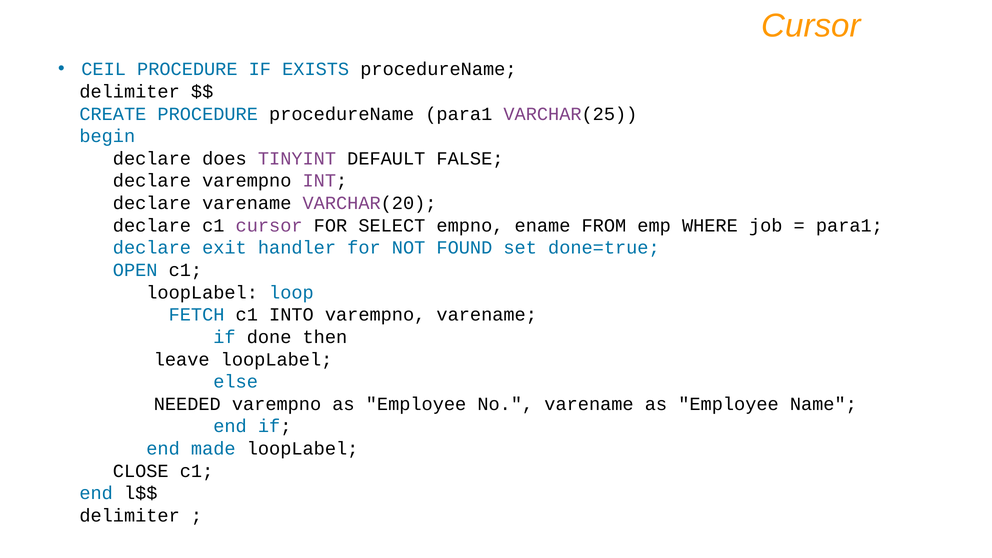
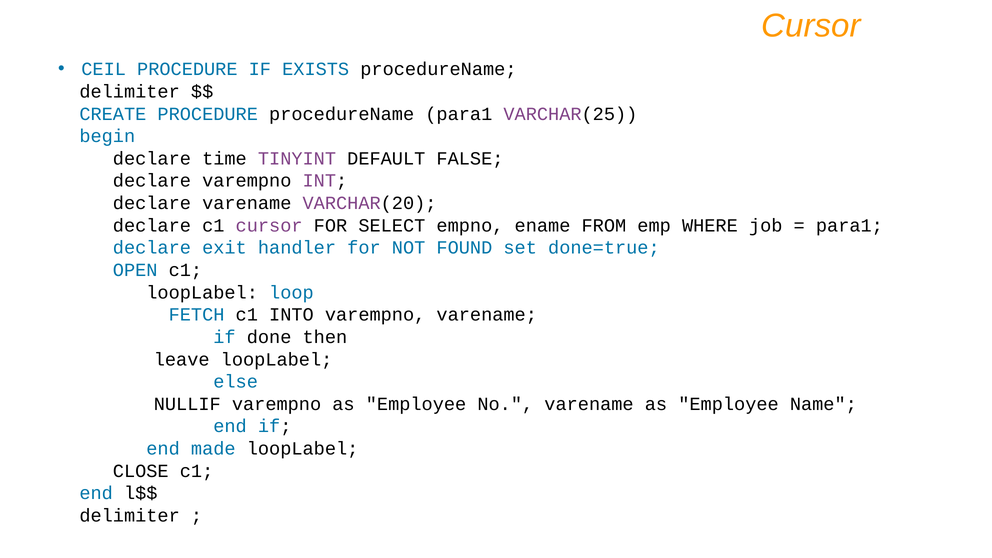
does: does -> time (224, 159)
NEEDED: NEEDED -> NULLIF (187, 404)
